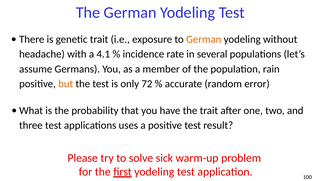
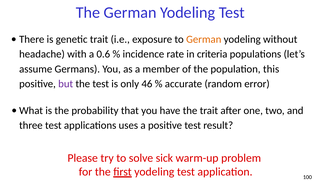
4.1: 4.1 -> 0.6 (103, 54)
several: several -> criteria (212, 54)
rain: rain -> this (271, 69)
but colour: orange -> purple (66, 84)
72: 72 -> 46 (147, 84)
